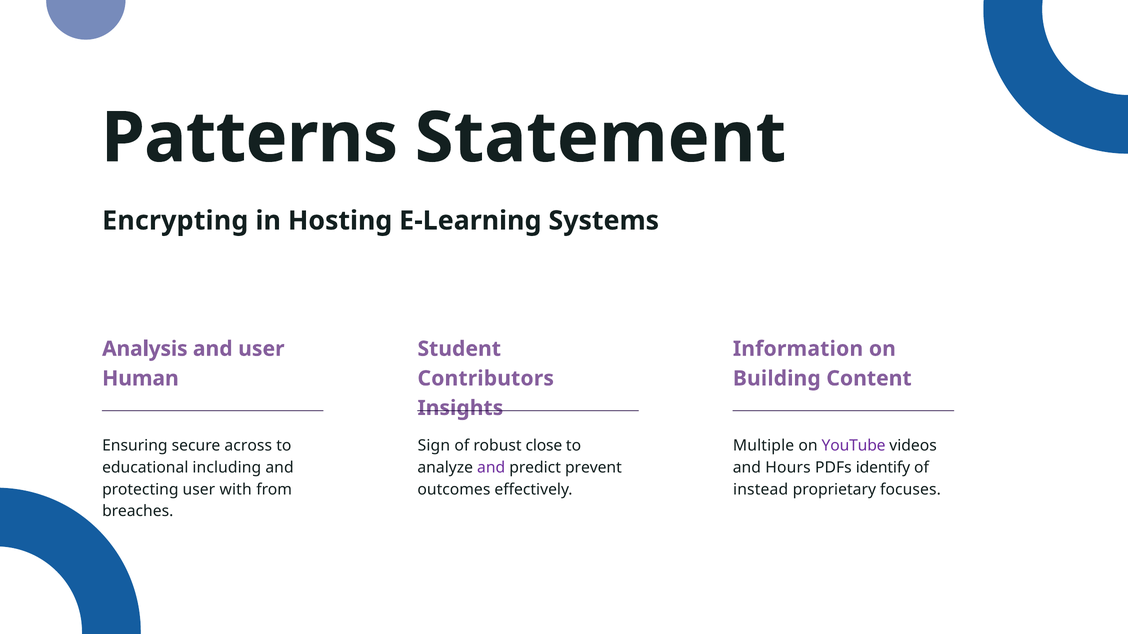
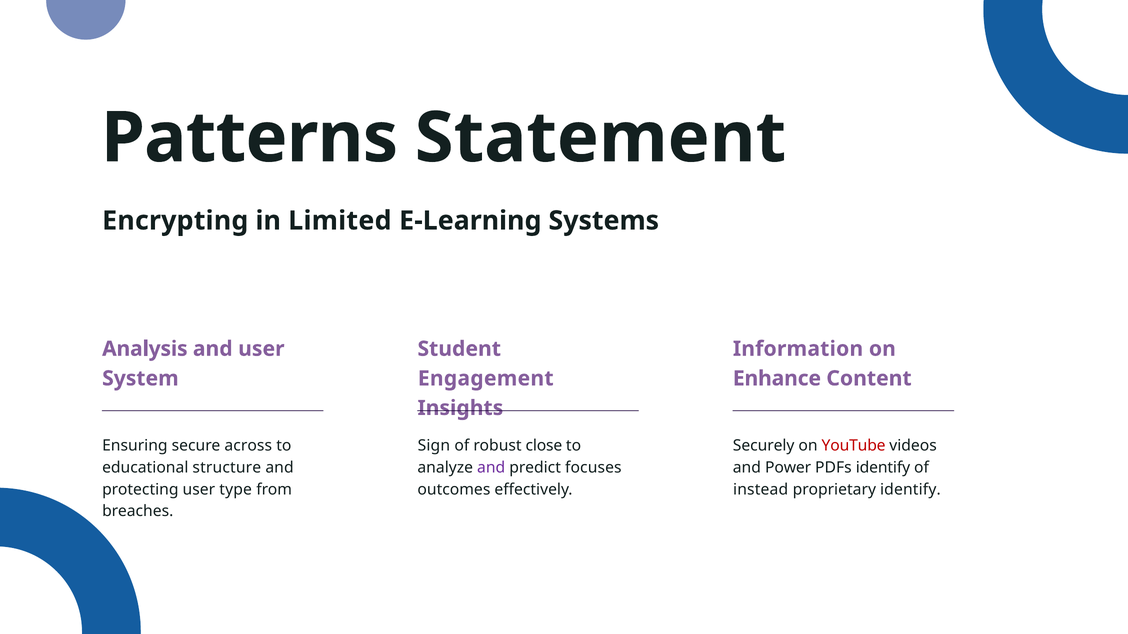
Hosting: Hosting -> Limited (340, 221)
Human: Human -> System (140, 379)
Contributors: Contributors -> Engagement (486, 379)
Building: Building -> Enhance (777, 379)
Multiple: Multiple -> Securely (764, 446)
YouTube colour: purple -> red (854, 446)
including: including -> structure (227, 468)
prevent: prevent -> focuses (593, 468)
Hours: Hours -> Power (788, 468)
with: with -> type (236, 490)
proprietary focuses: focuses -> identify (910, 490)
